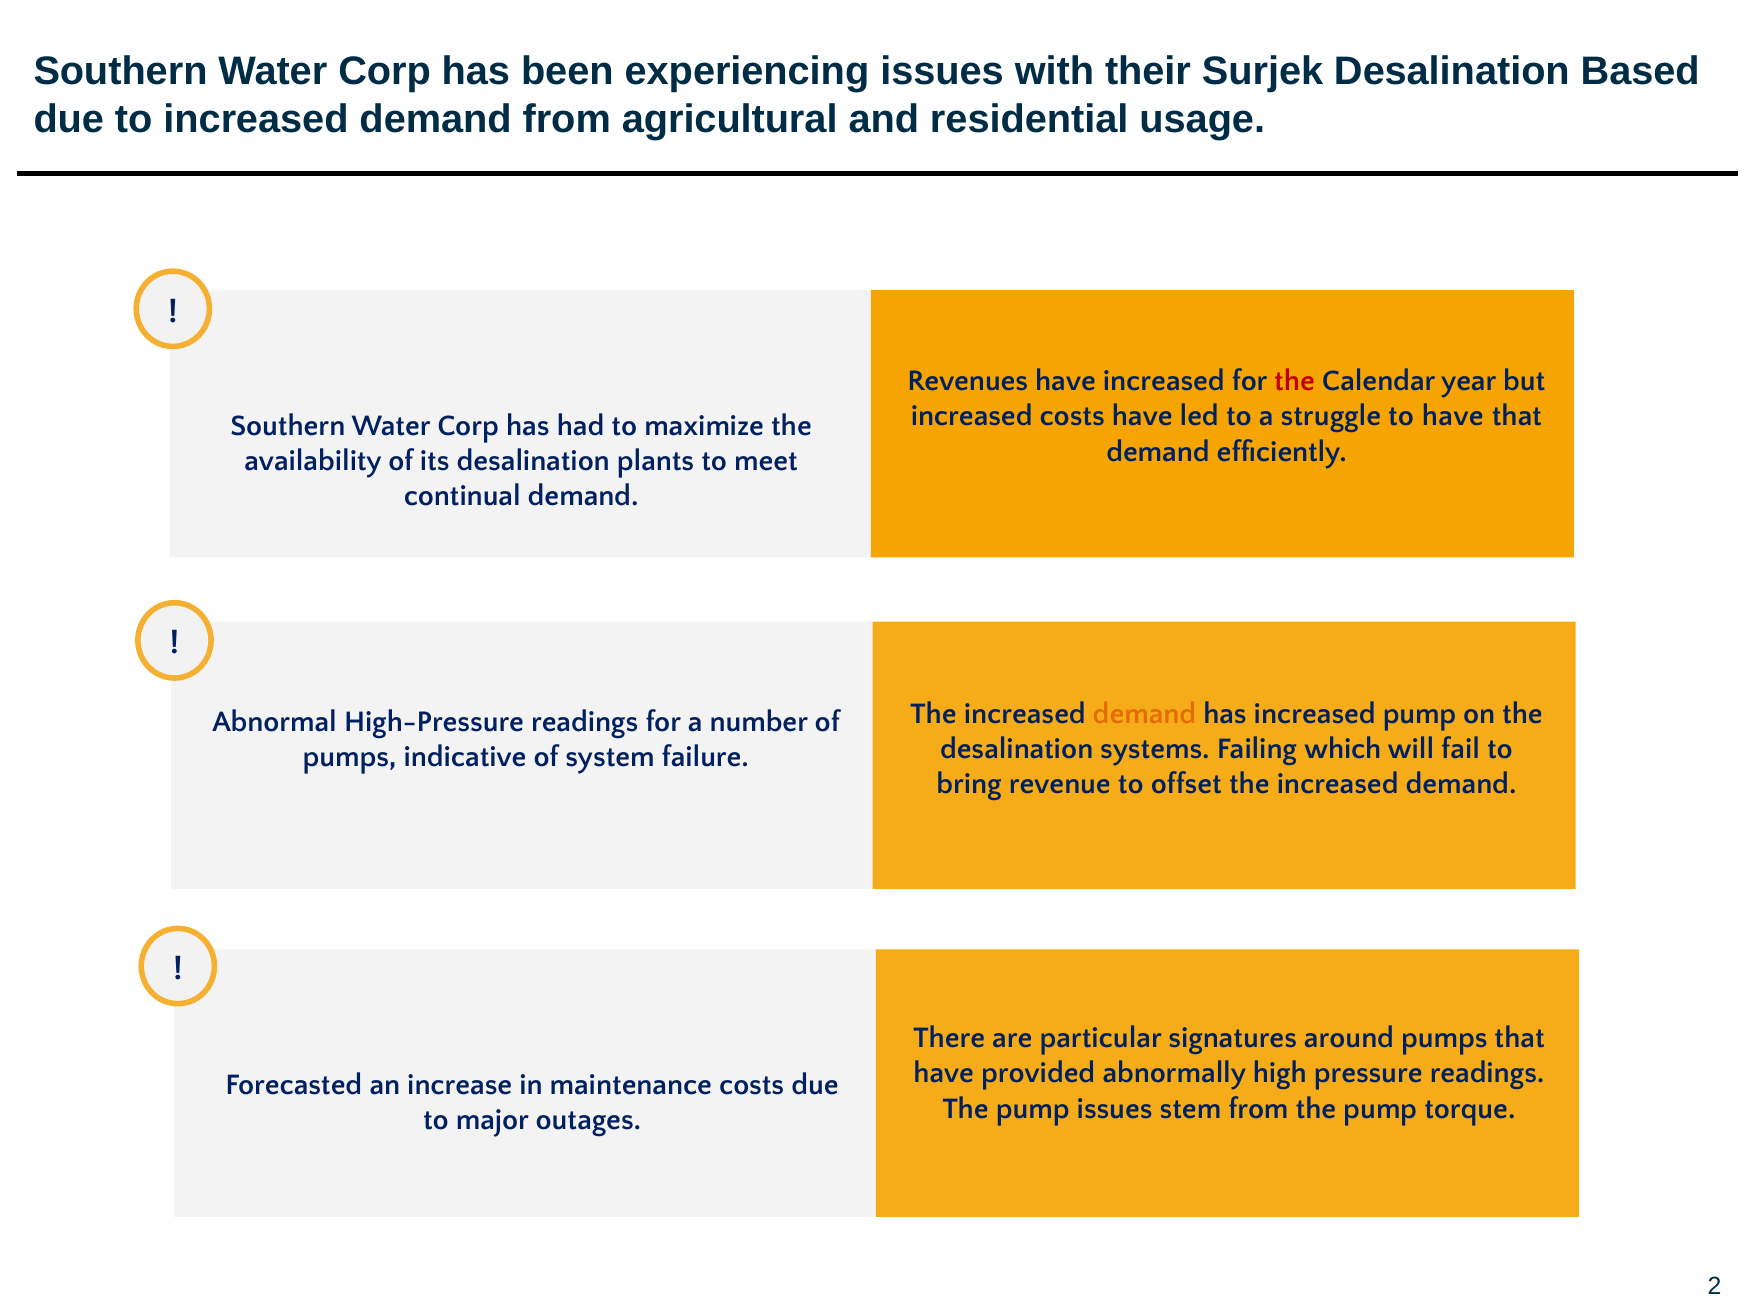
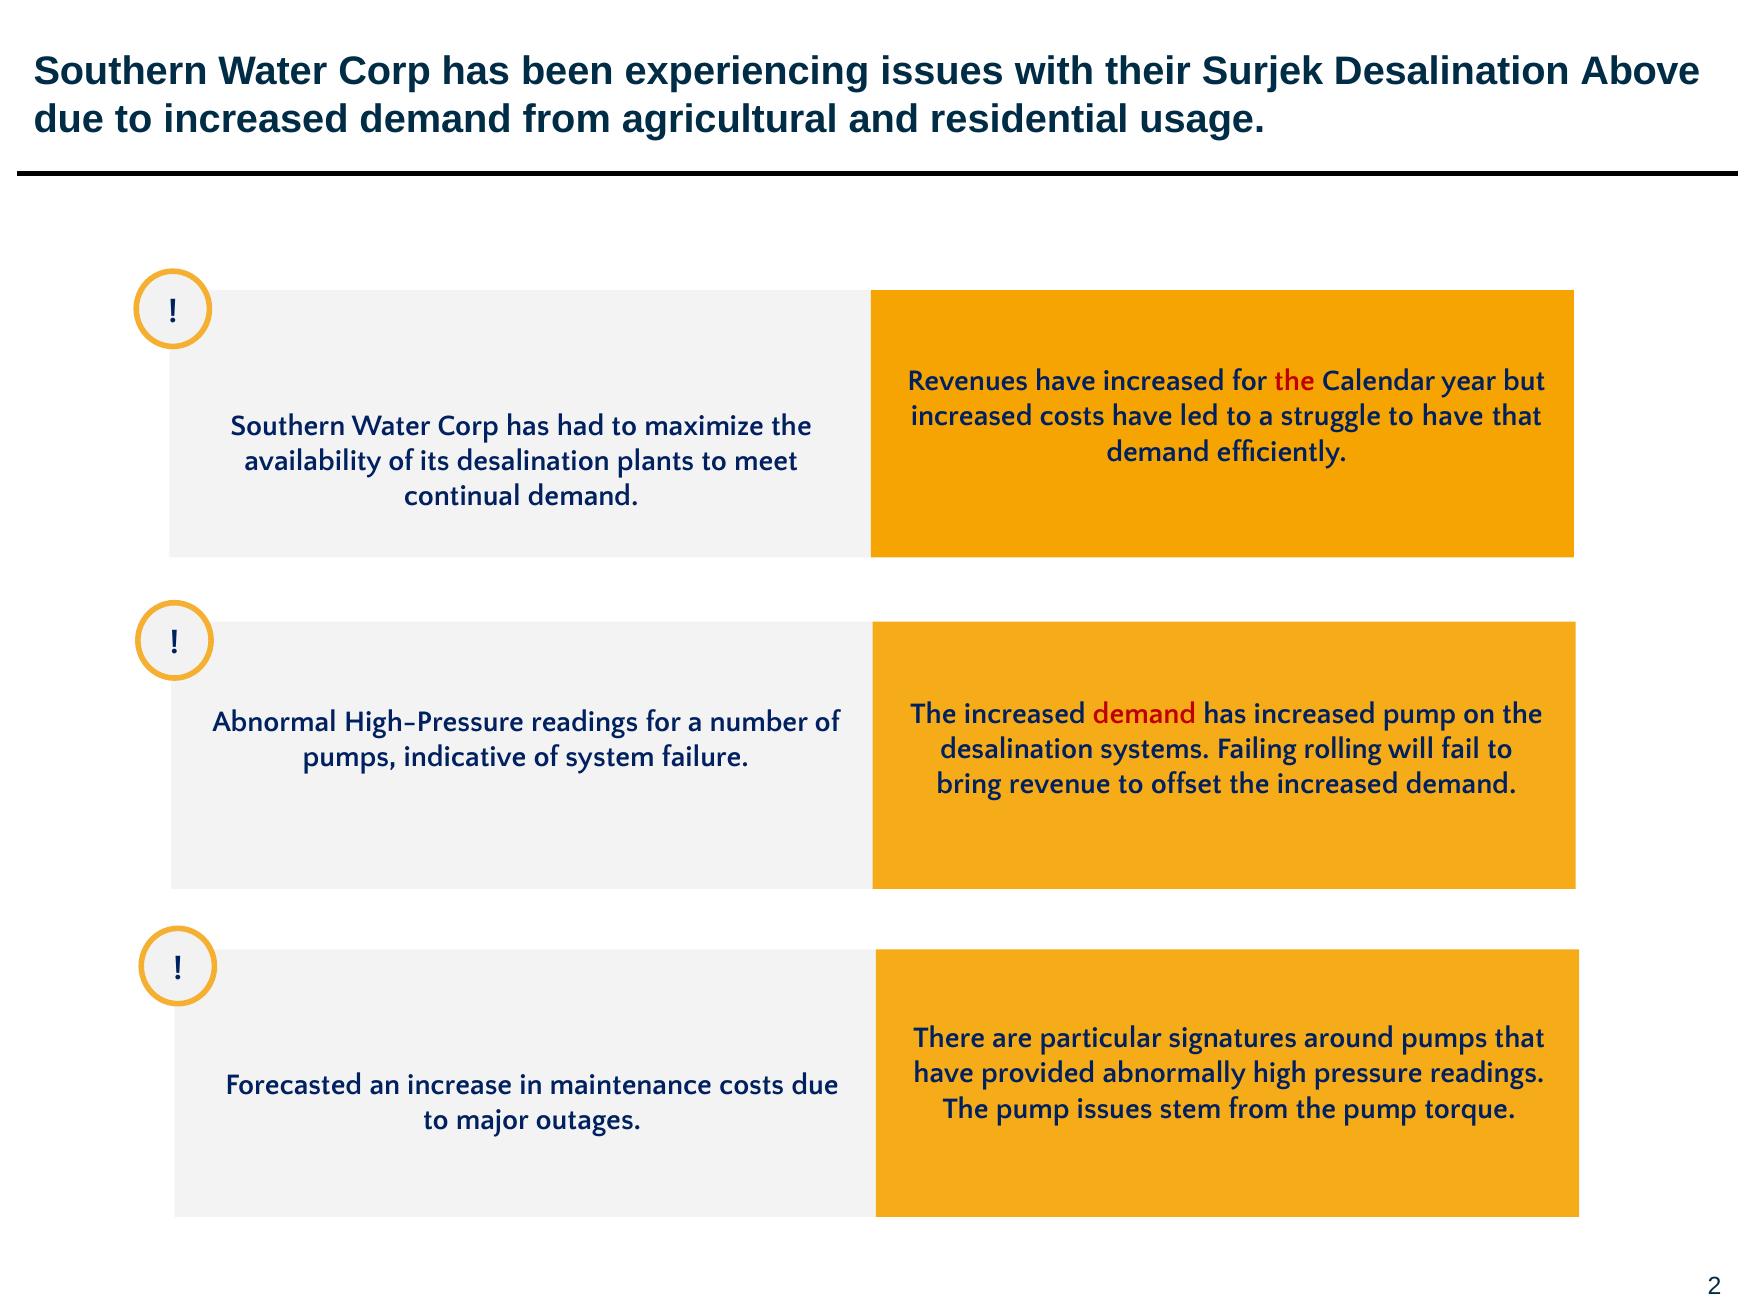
Based: Based -> Above (1640, 72)
demand colour: orange -> red (1145, 714)
which: which -> rolling (1343, 749)
